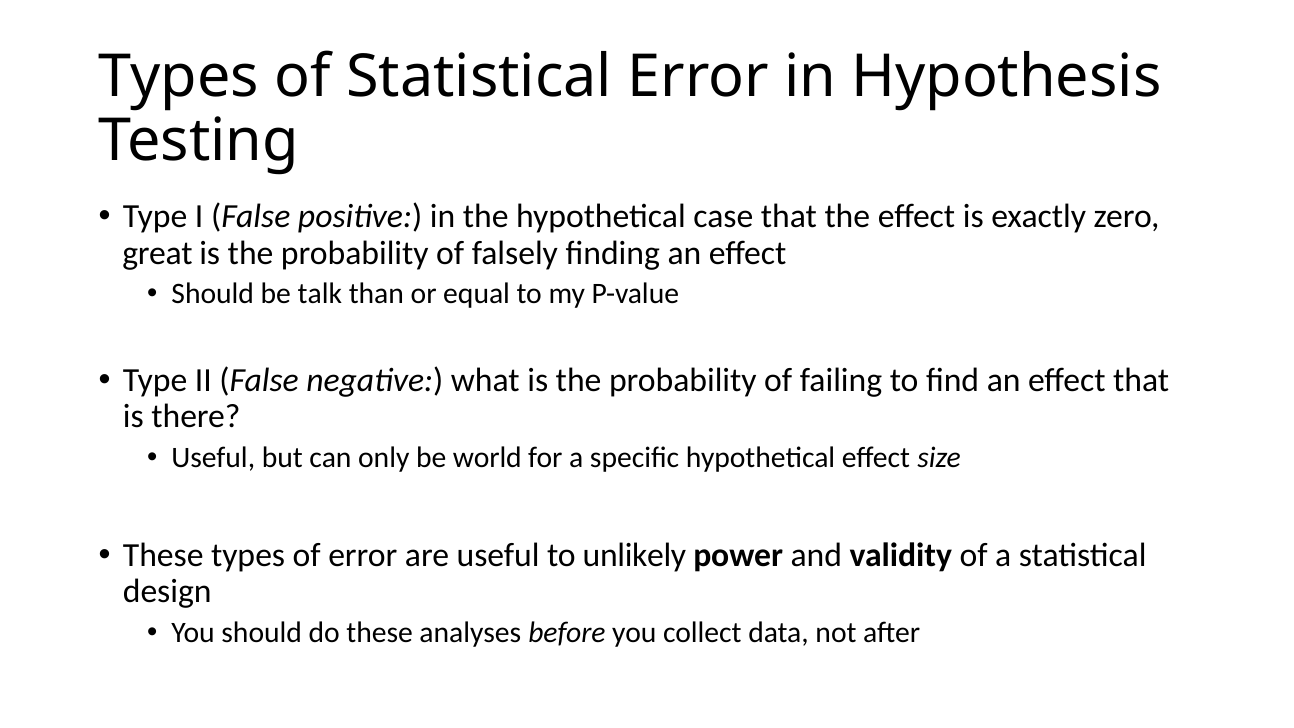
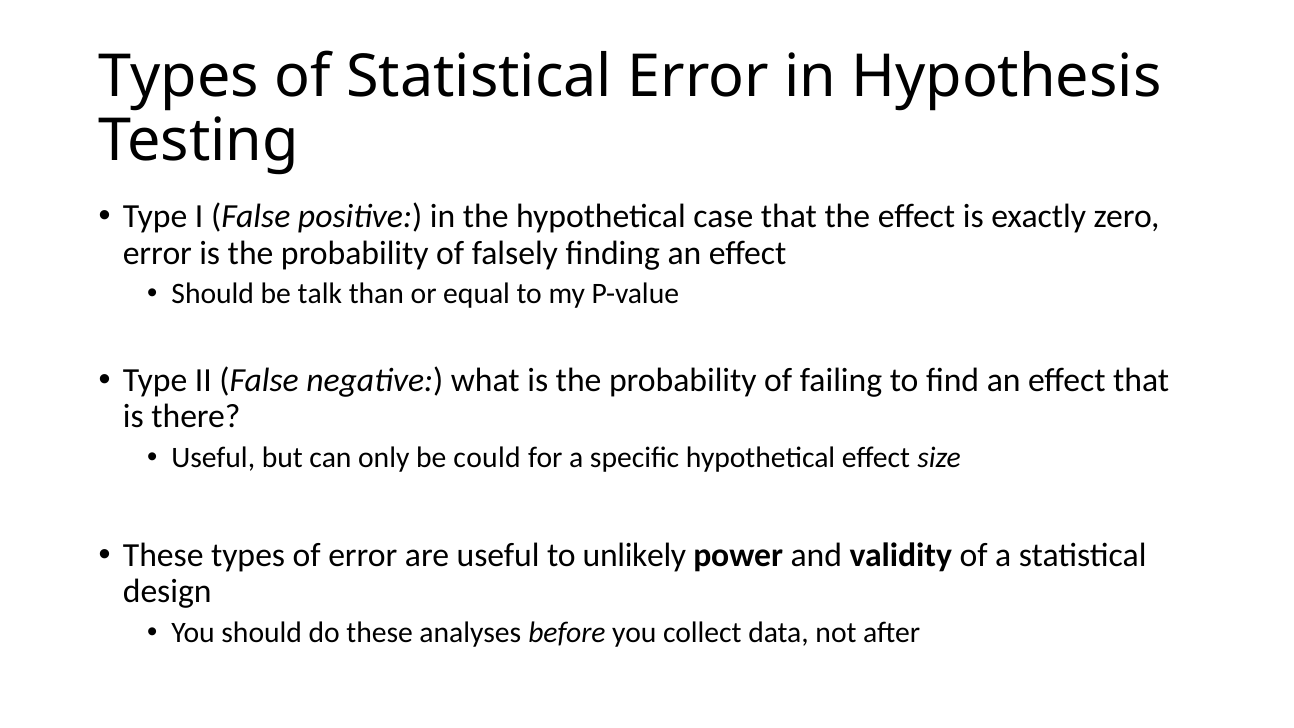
great: great -> error (157, 253)
world: world -> could (487, 458)
